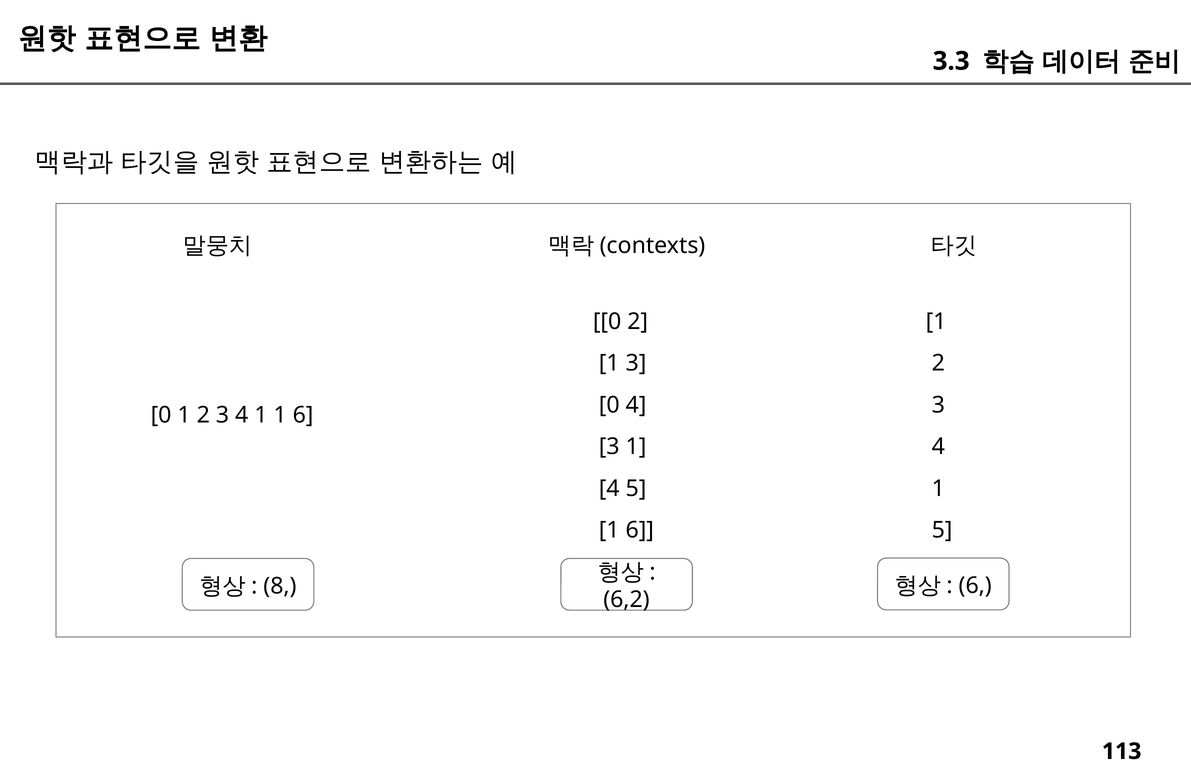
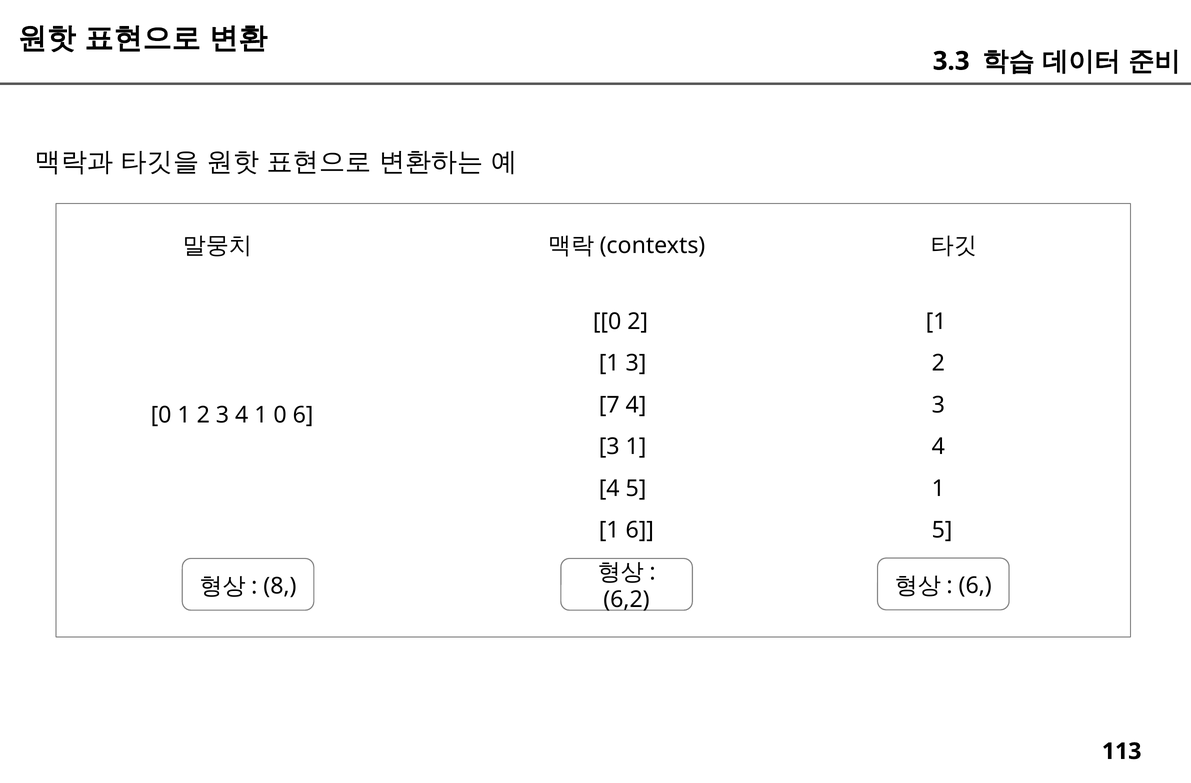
0: 0 -> 7 (609, 405)
1 1: 1 -> 0 (280, 415)
